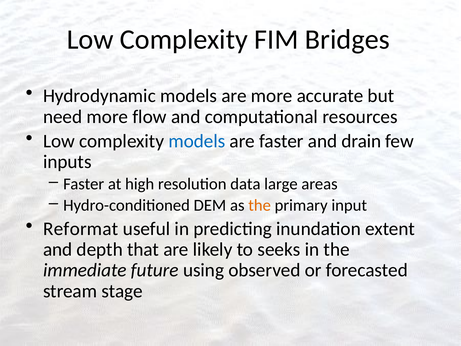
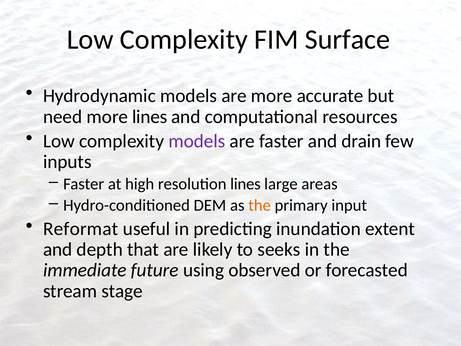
Bridges: Bridges -> Surface (347, 40)
more flow: flow -> lines (150, 117)
models colour: blue -> purple (197, 141)
resolution data: data -> lines (245, 184)
